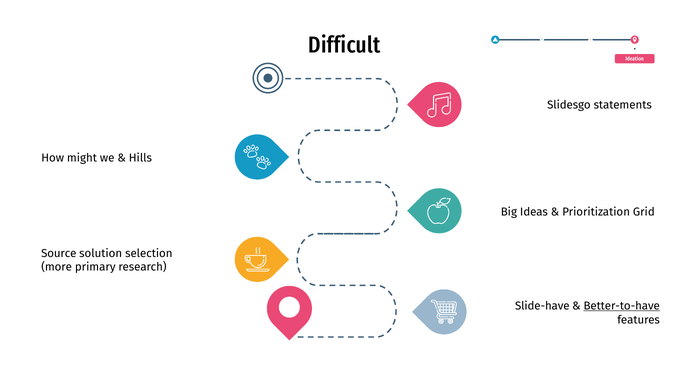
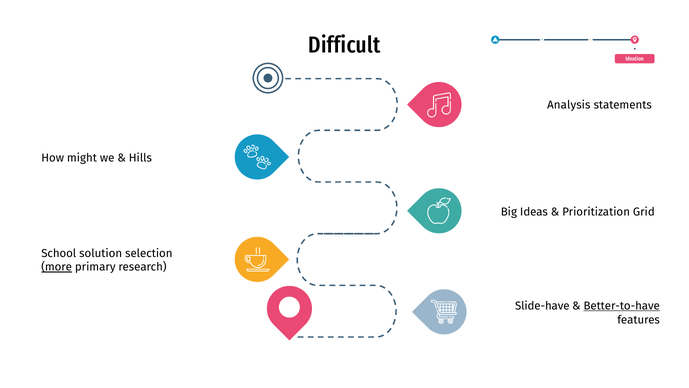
Slidesgo: Slidesgo -> Analysis (569, 105)
Source: Source -> School (59, 253)
more underline: none -> present (57, 267)
